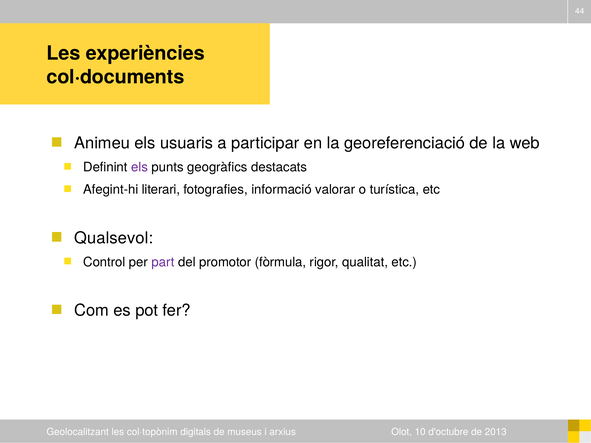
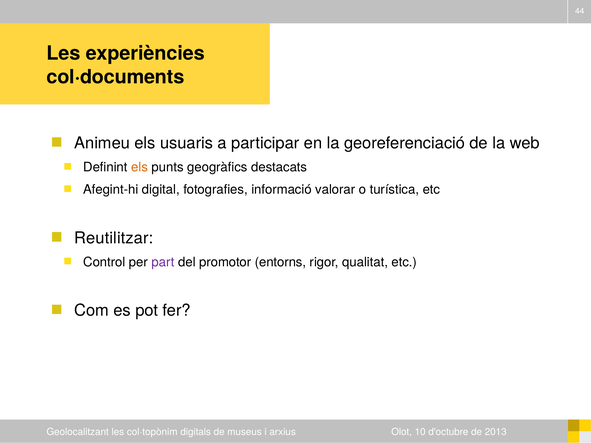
els colour: purple -> orange (140, 167)
literari: literari -> digital (161, 190)
Qualsevol: Qualsevol -> Reutilitzar (114, 238)
fòrmula: fòrmula -> entorns (280, 262)
